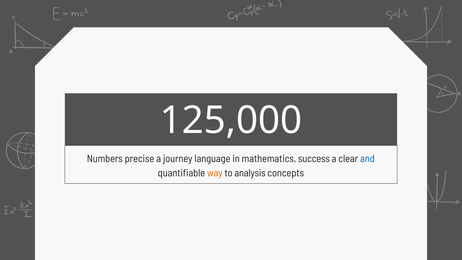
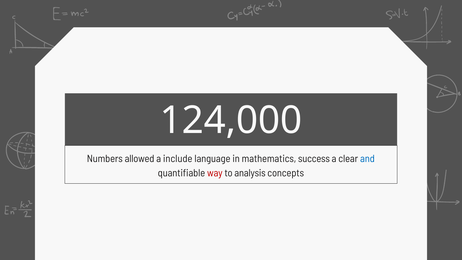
125,000: 125,000 -> 124,000 (231, 120)
precise: precise -> allowed (140, 159)
journey: journey -> include (178, 159)
way colour: orange -> red (215, 173)
